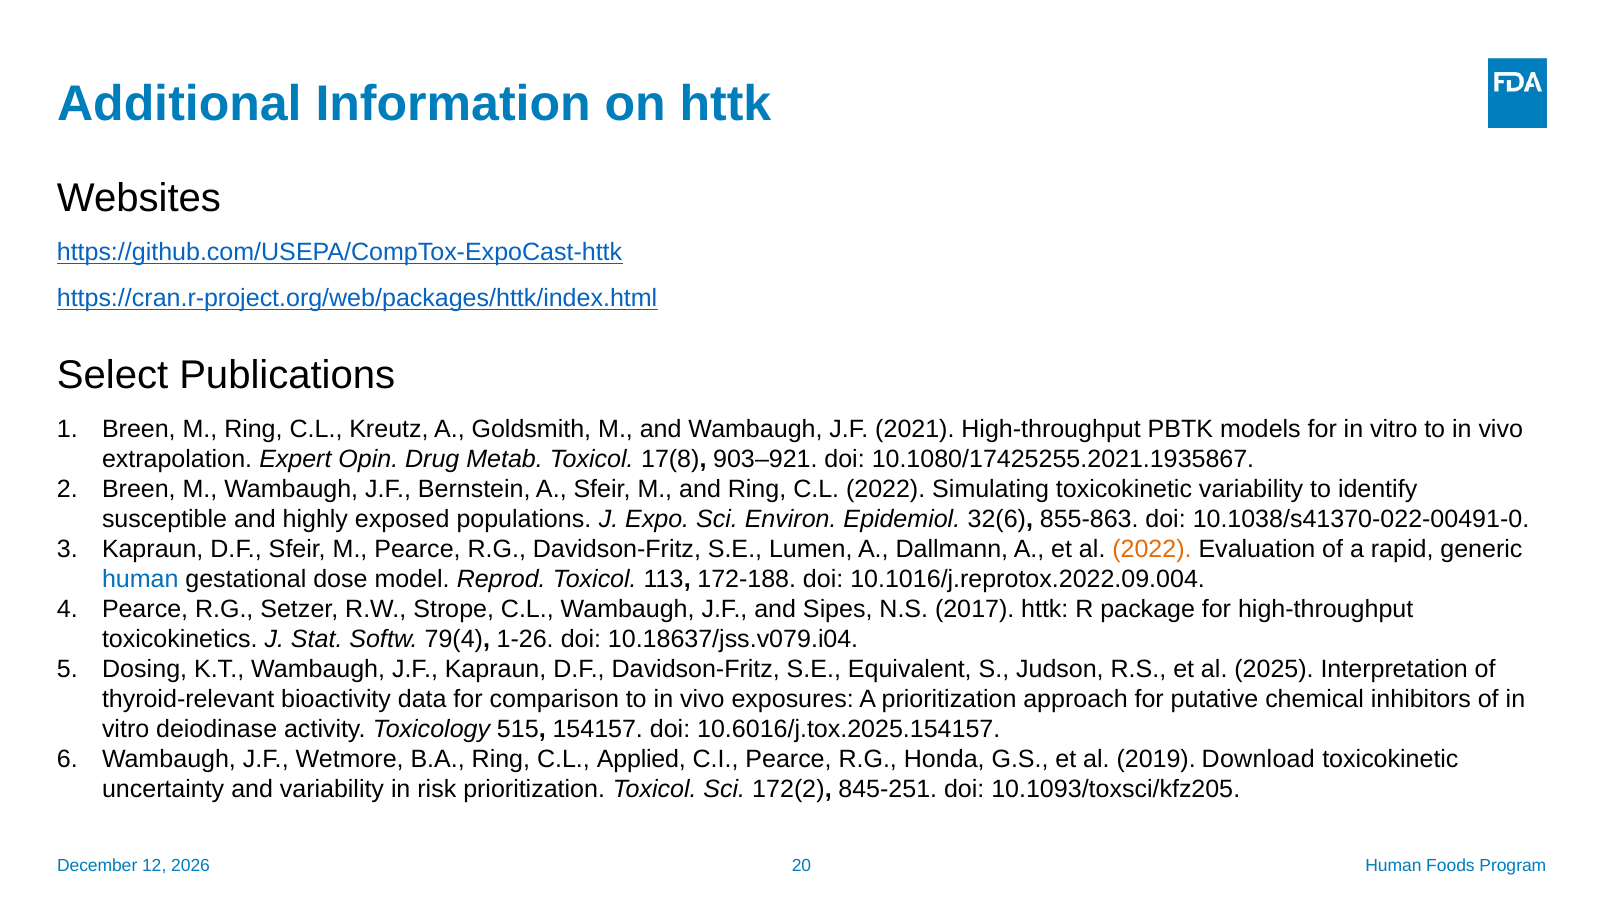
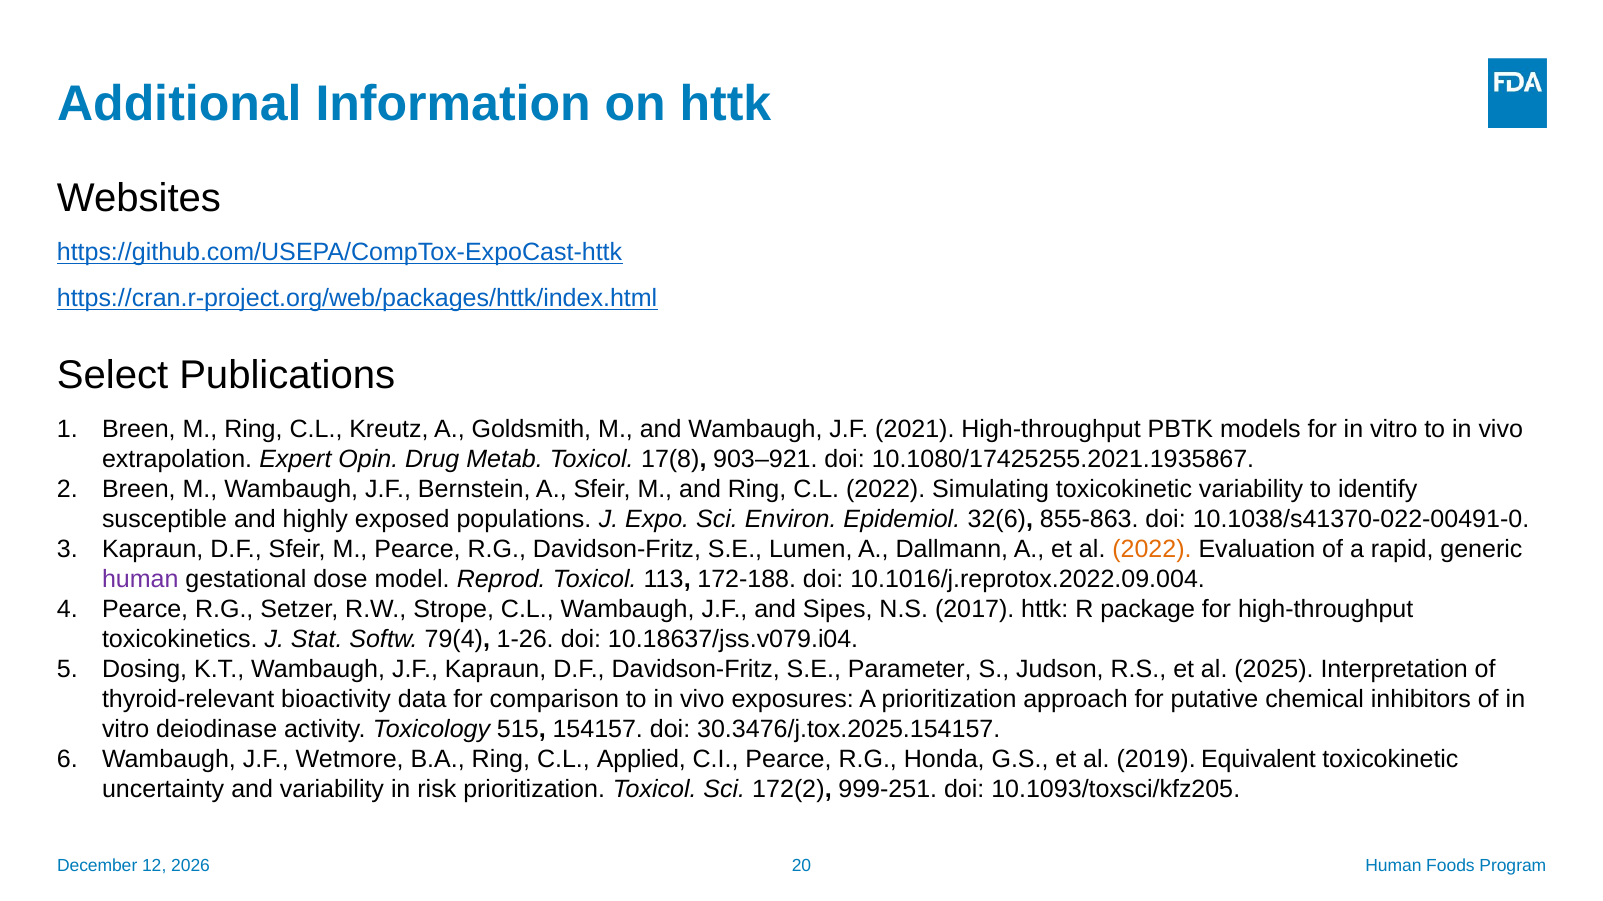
human colour: blue -> purple (140, 580)
Equivalent: Equivalent -> Parameter (910, 670)
10.6016/j.tox.2025.154157: 10.6016/j.tox.2025.154157 -> 30.3476/j.tox.2025.154157 (849, 730)
Download: Download -> Equivalent (1259, 760)
845-251: 845-251 -> 999-251 (888, 790)
